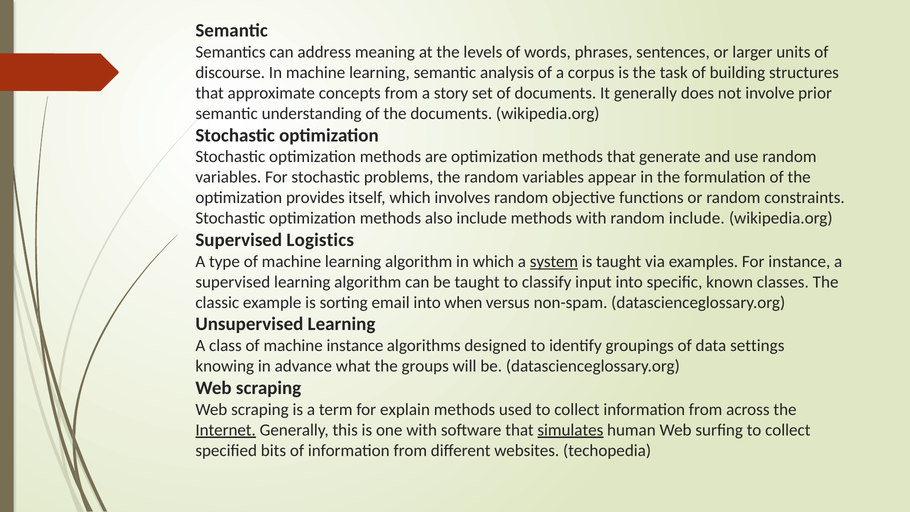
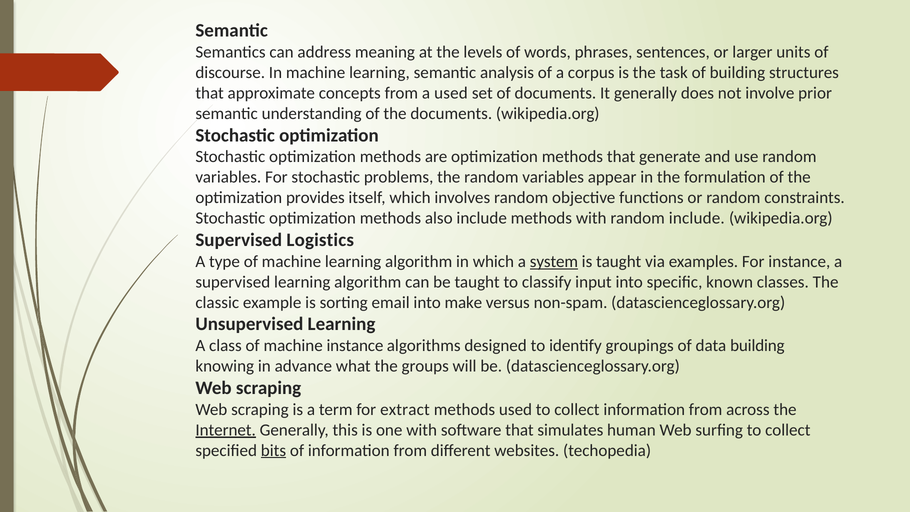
a story: story -> used (451, 93)
when: when -> make (463, 302)
data settings: settings -> building (757, 346)
explain: explain -> extract (405, 409)
simulates underline: present -> none (570, 430)
bits underline: none -> present (273, 450)
